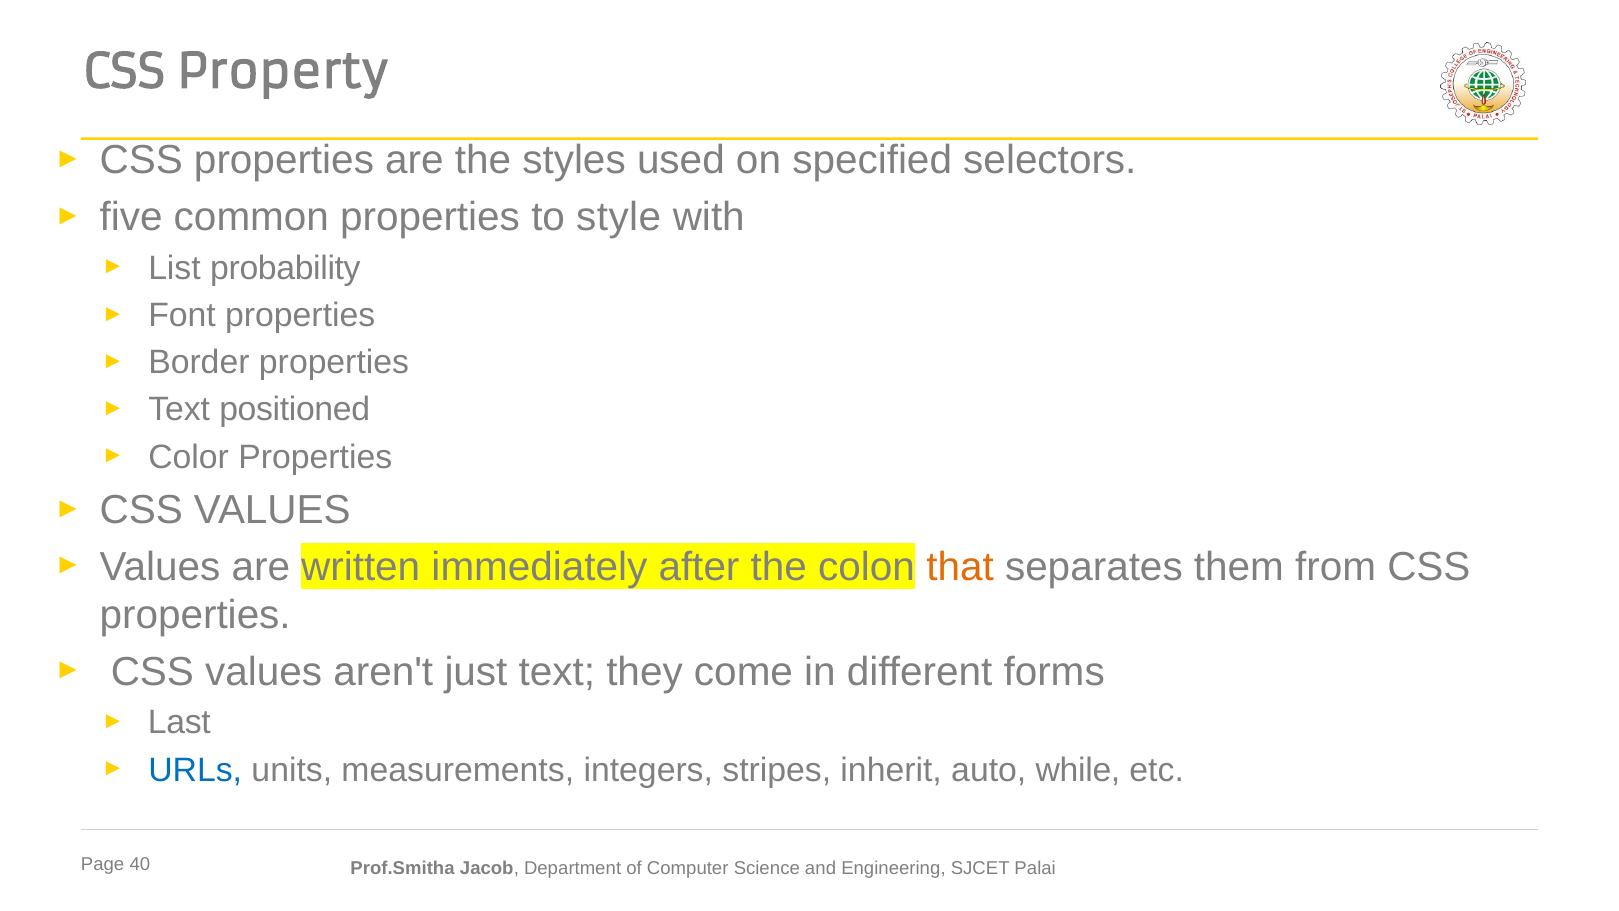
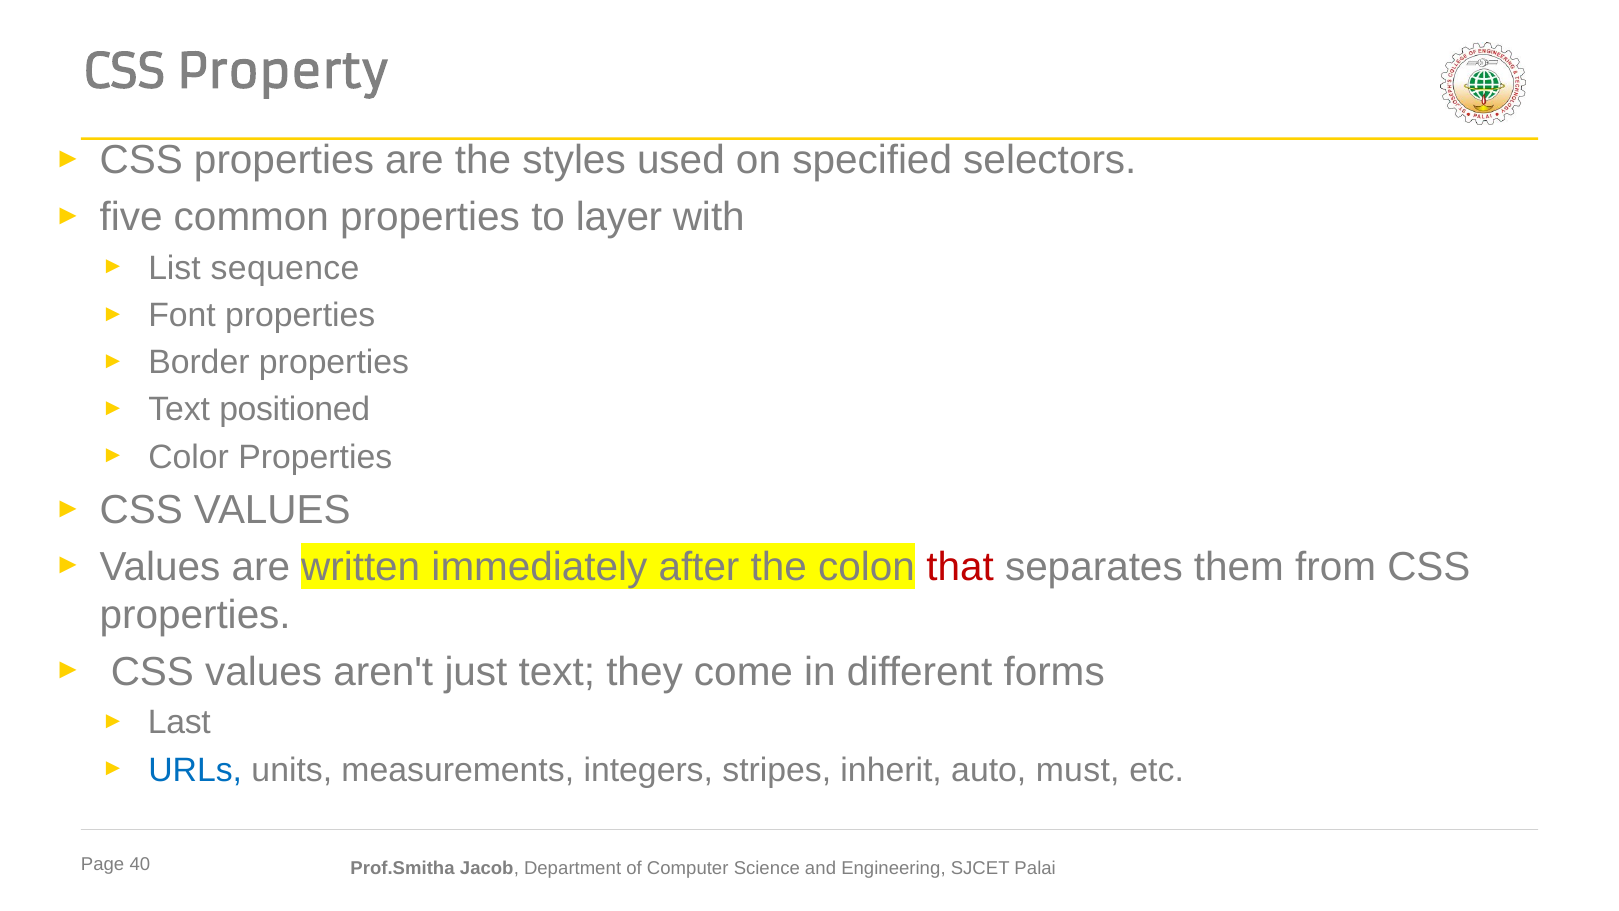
style: style -> layer (619, 217)
probability: probability -> sequence (285, 268)
that colour: orange -> red (960, 567)
while: while -> must (1078, 770)
